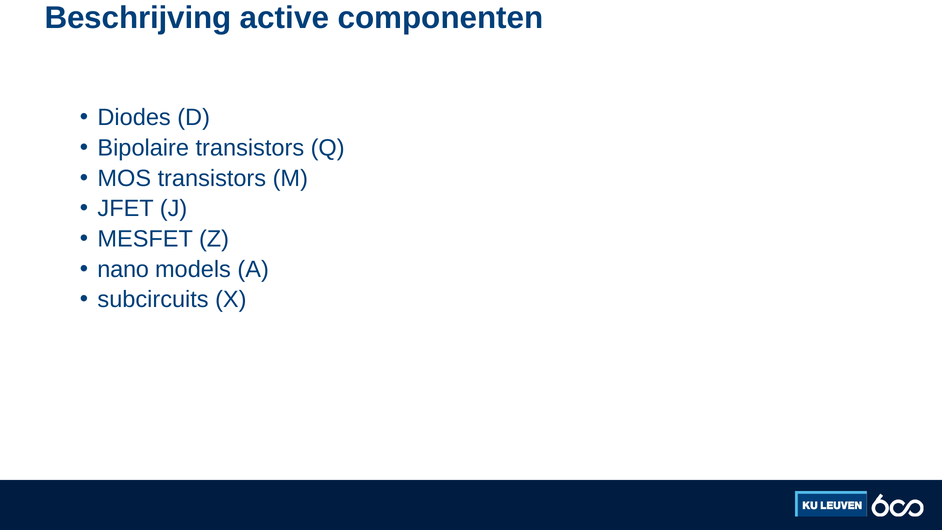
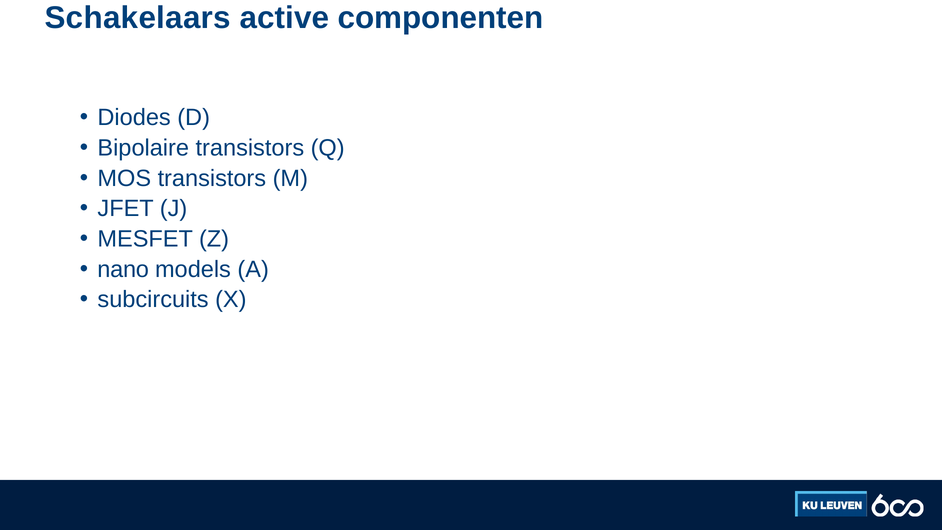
Beschrijving: Beschrijving -> Schakelaars (138, 18)
